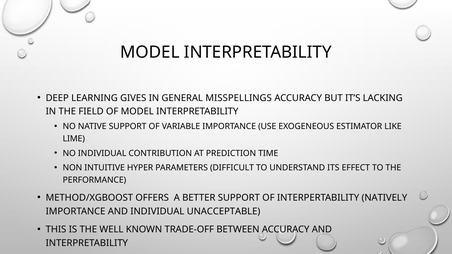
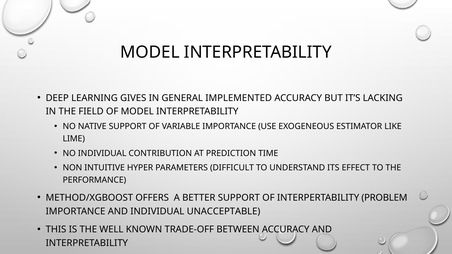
MISSPELLINGS: MISSPELLINGS -> IMPLEMENTED (239, 98)
NATIVELY: NATIVELY -> PROBLEM (384, 198)
